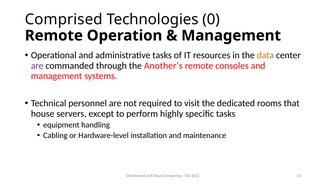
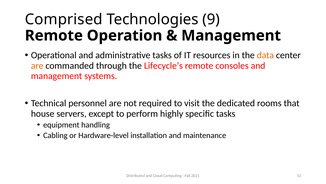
0: 0 -> 9 (211, 19)
are colour: purple -> orange (37, 65)
Another’s: Another’s -> Lifecycle’s (163, 65)
